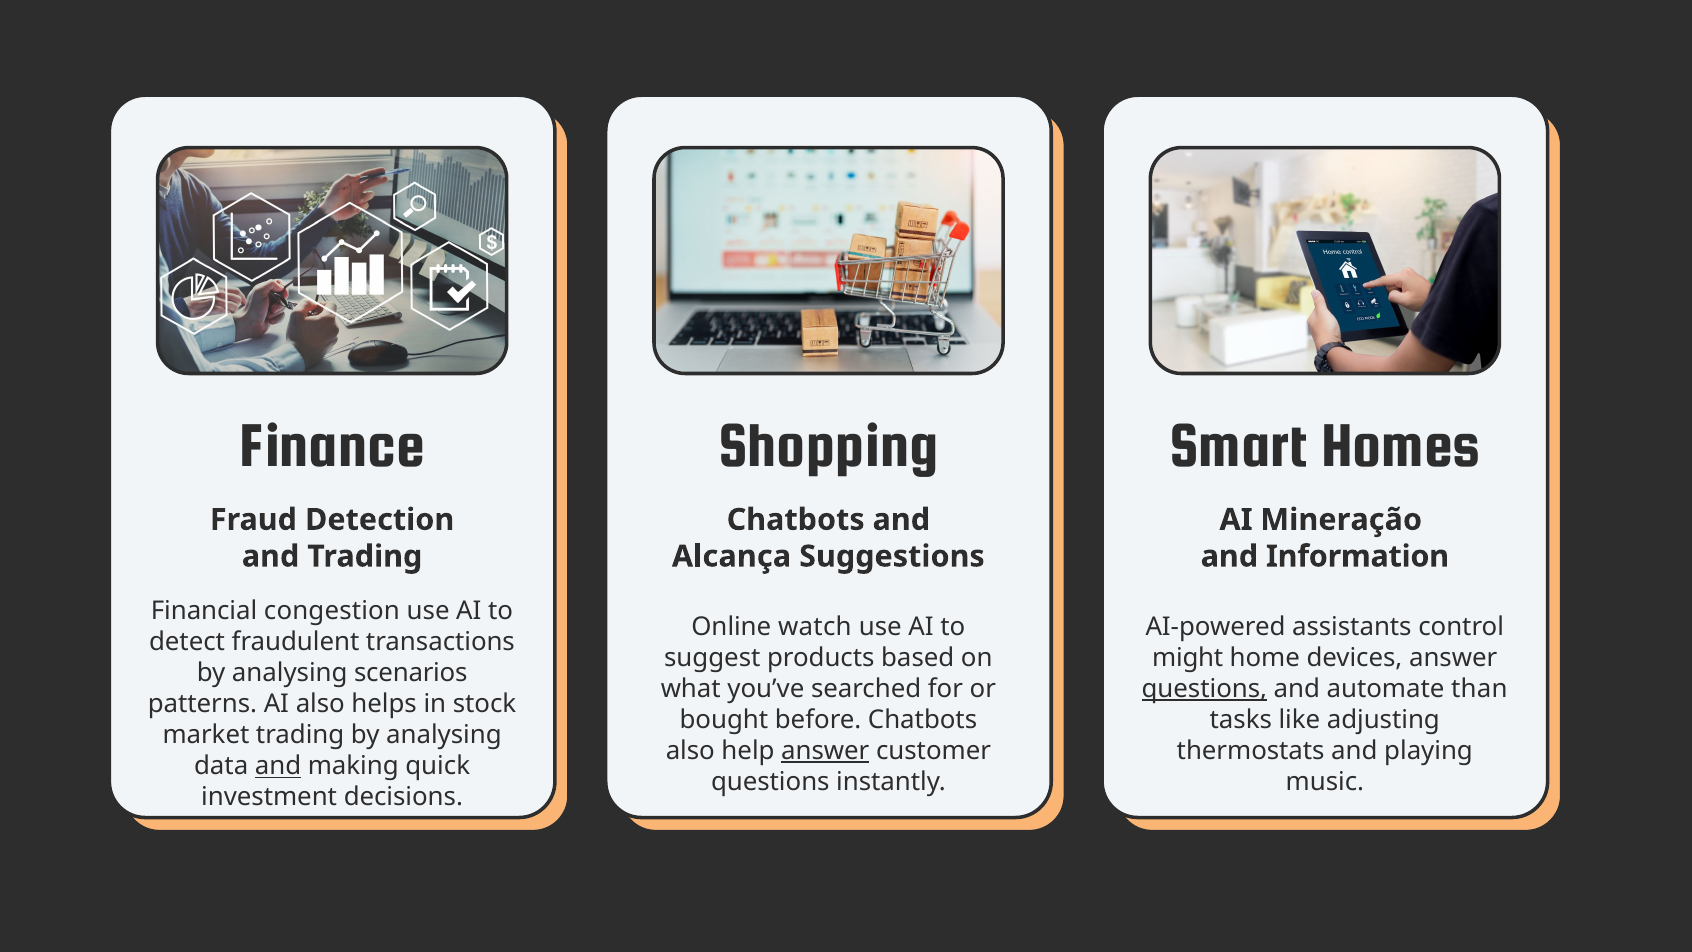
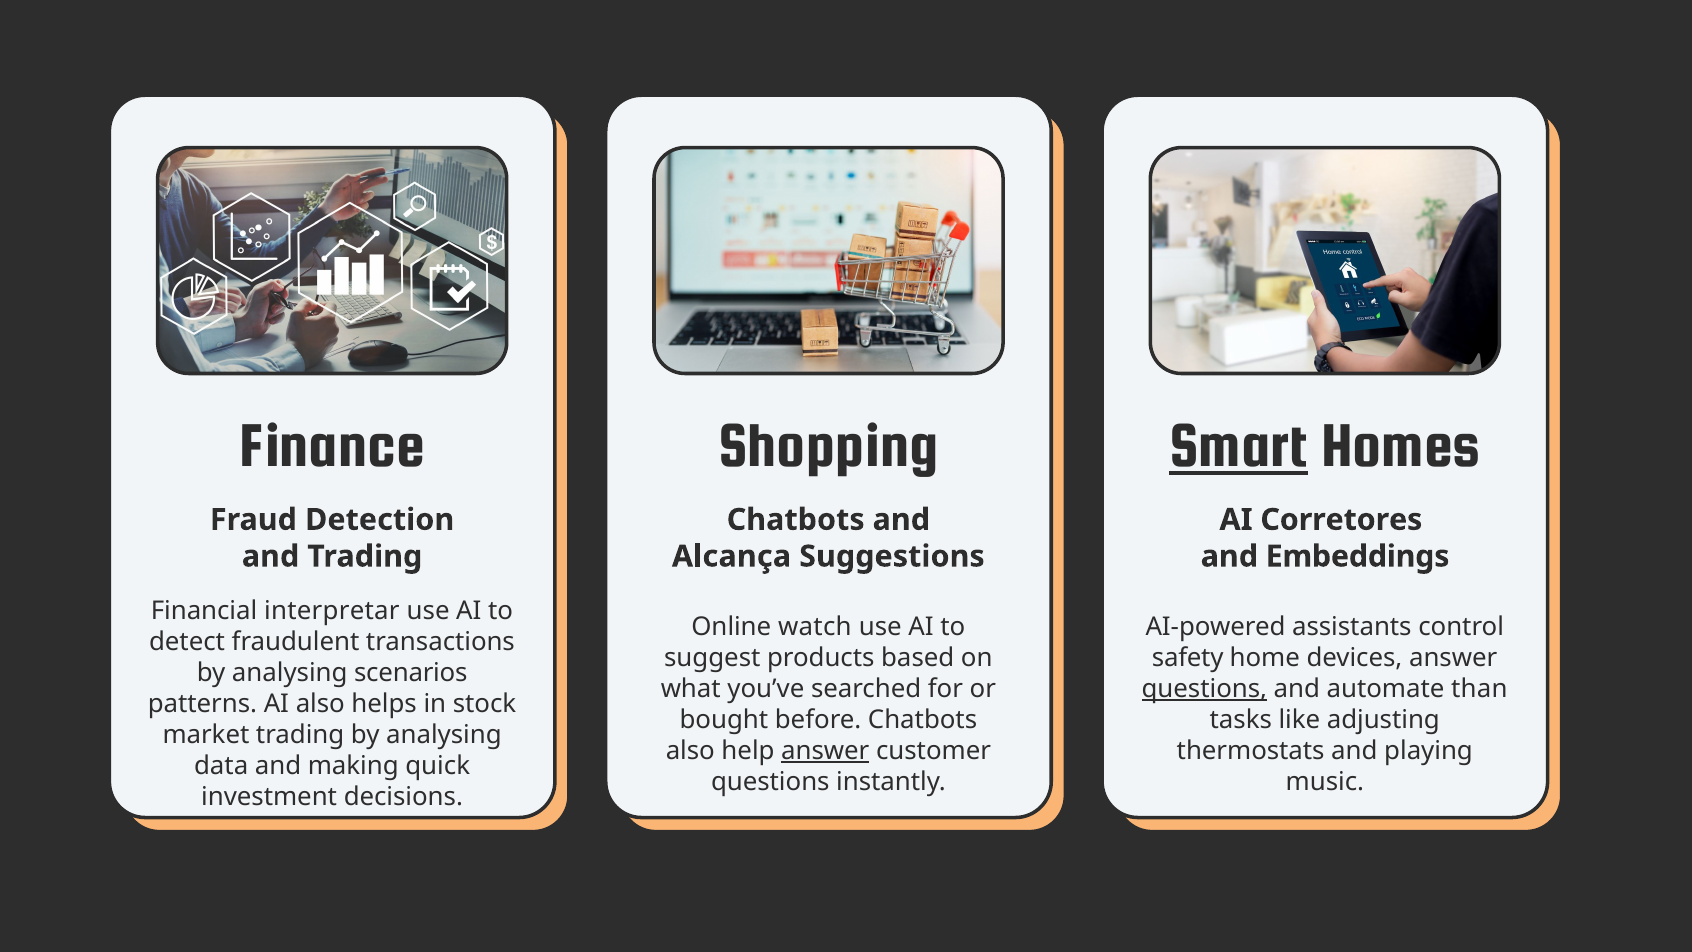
Smart underline: none -> present (1239, 445)
Mineração: Mineração -> Corretores (1341, 520)
Information: Information -> Embeddings (1358, 556)
congestion: congestion -> interpretar (332, 611)
might: might -> safety (1188, 657)
and underline: present -> none (278, 766)
